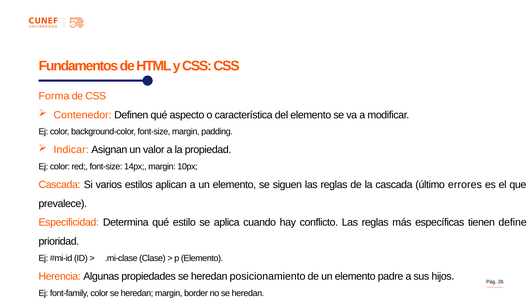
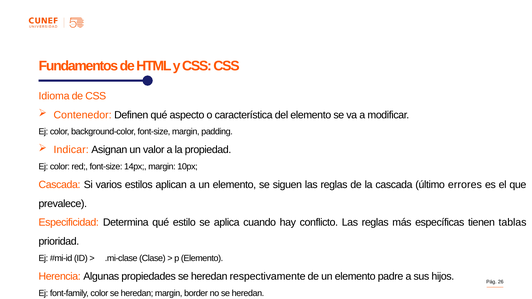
Forma: Forma -> Idioma (54, 96)
define: define -> tablas (513, 223)
posicionamiento: posicionamiento -> respectivamente (268, 276)
